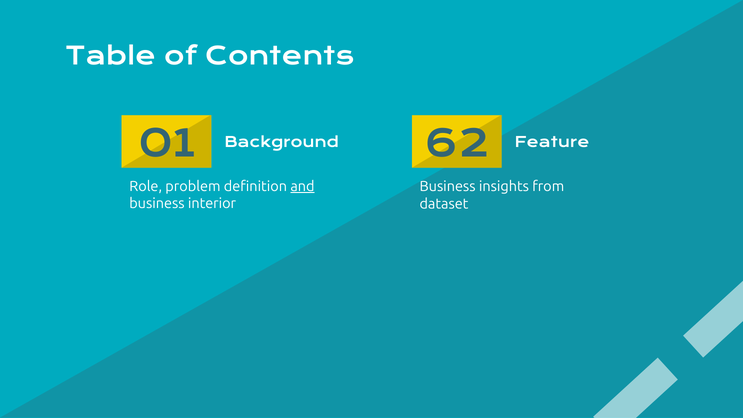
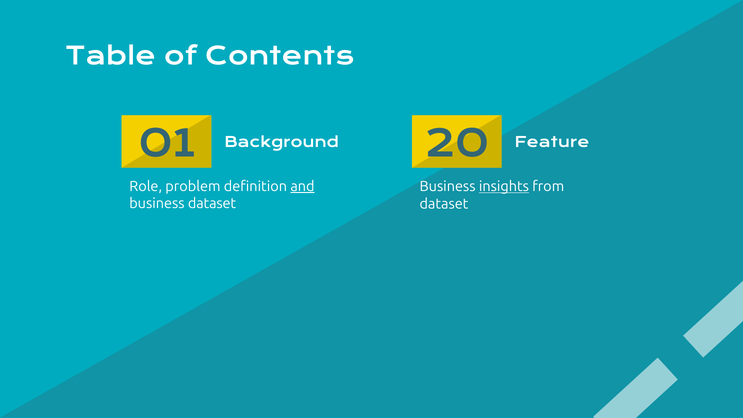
62: 62 -> 20 (457, 144)
insights underline: none -> present (504, 187)
business interior: interior -> dataset (212, 204)
